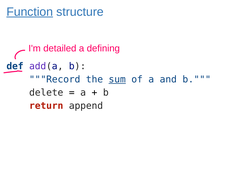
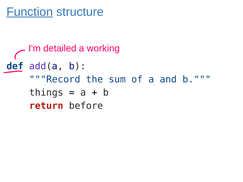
defining: defining -> working (103, 49)
sum underline: present -> none (117, 80)
delete: delete -> things (46, 93)
append: append -> before (86, 106)
